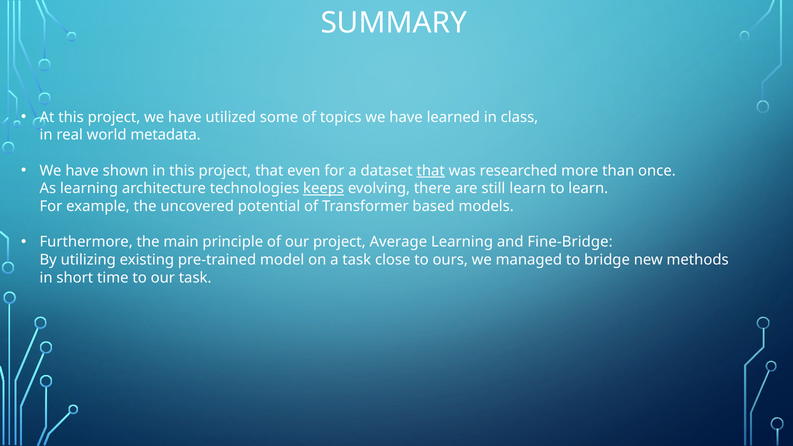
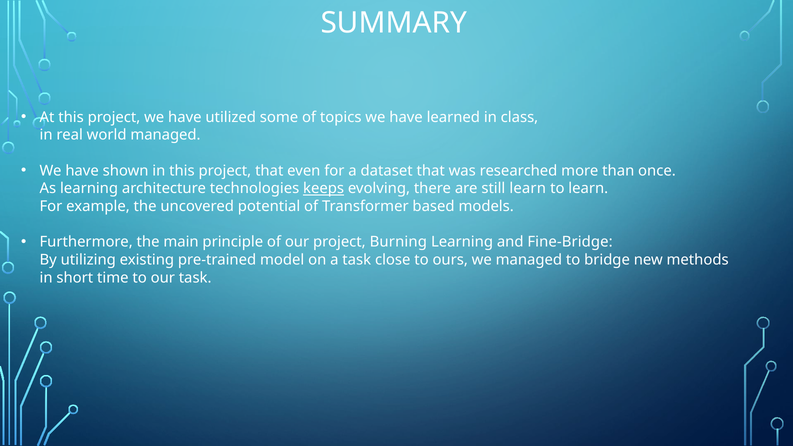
world metadata: metadata -> managed (165, 135)
that underline: present -> none (431, 171)
Average: Average -> Burning (398, 242)
